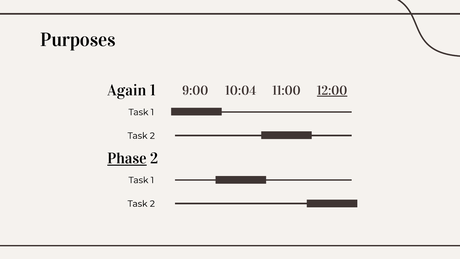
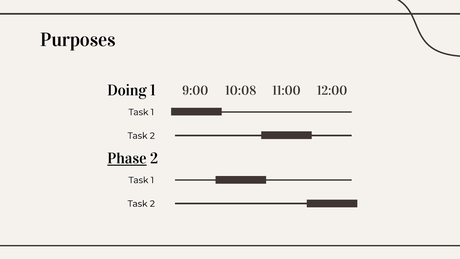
Again: Again -> Doing (127, 90)
10:04: 10:04 -> 10:08 (241, 91)
12:00 underline: present -> none (332, 91)
